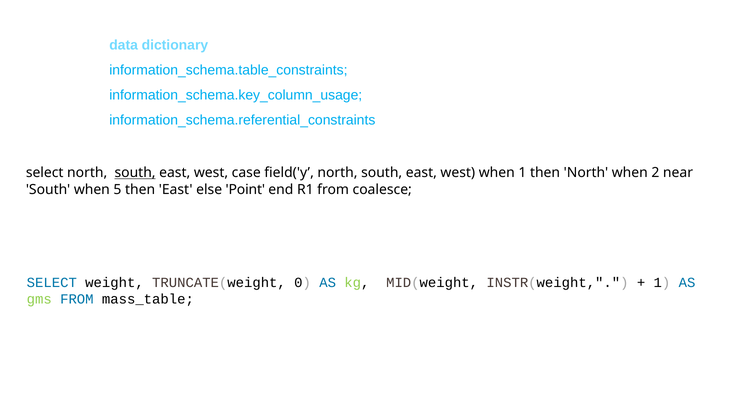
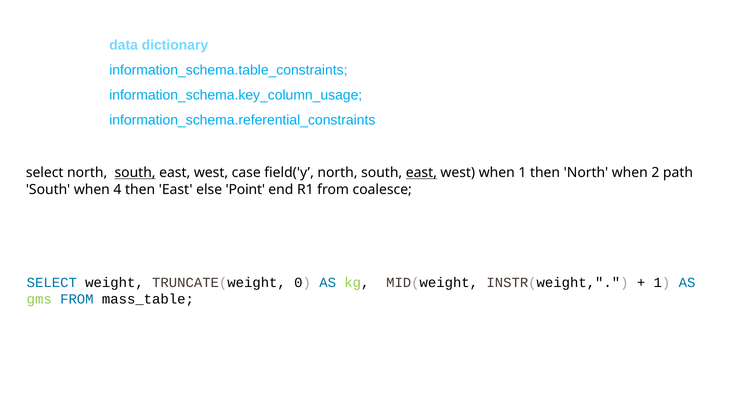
east underline: none -> present (421, 173)
near: near -> path (678, 173)
5: 5 -> 4 (117, 189)
